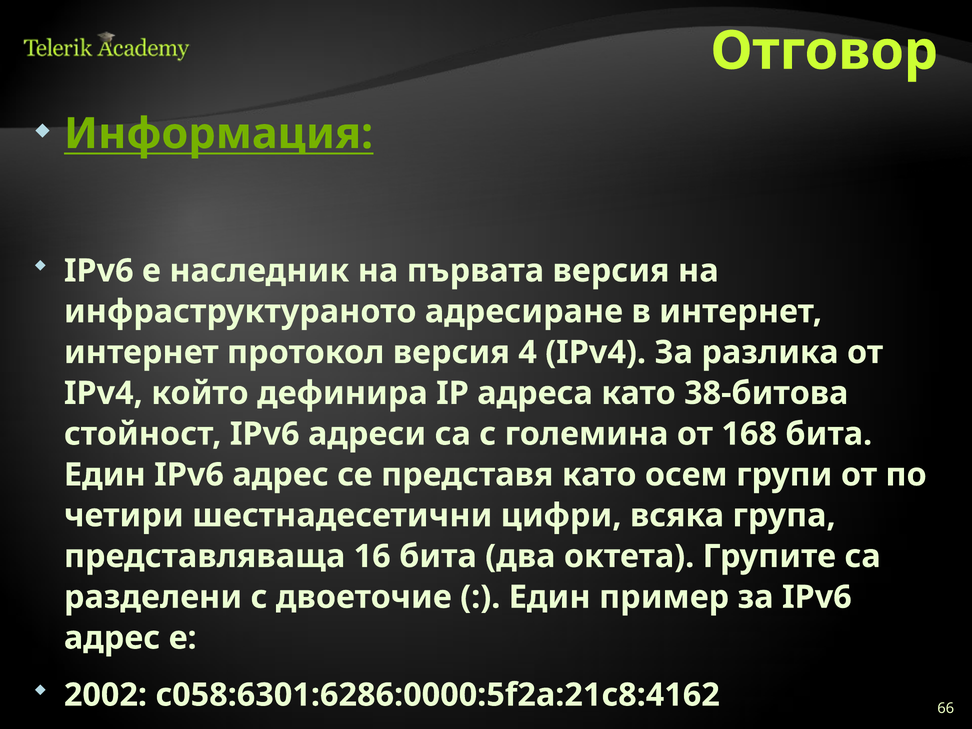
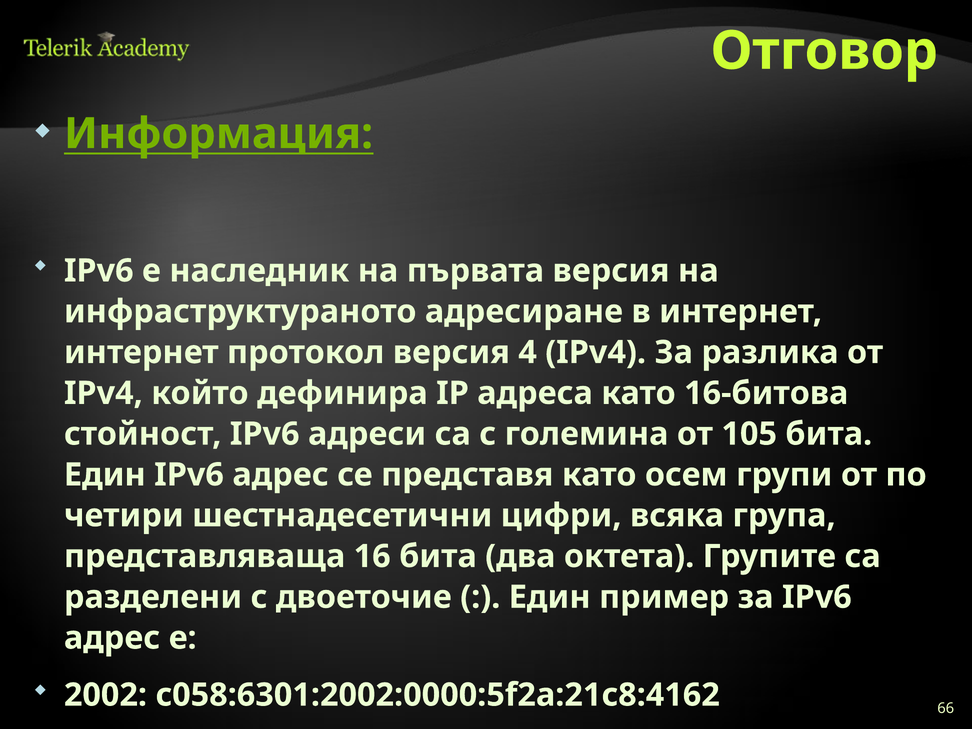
38-битова: 38-битова -> 16-битова (766, 393)
168: 168 -> 105 (749, 434)
c058:6301:6286:0000:5f2a:21c8:4162: c058:6301:6286:0000:5f2a:21c8:4162 -> c058:6301:2002:0000:5f2a:21c8:4162 (438, 695)
